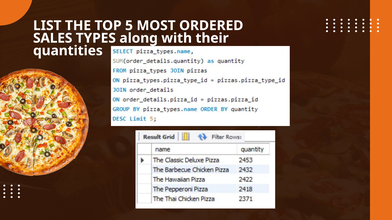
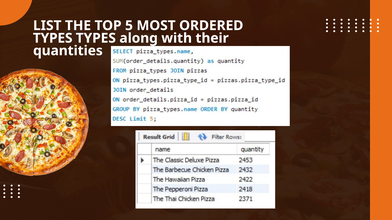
SALES: SALES -> TYPES (53, 38)
